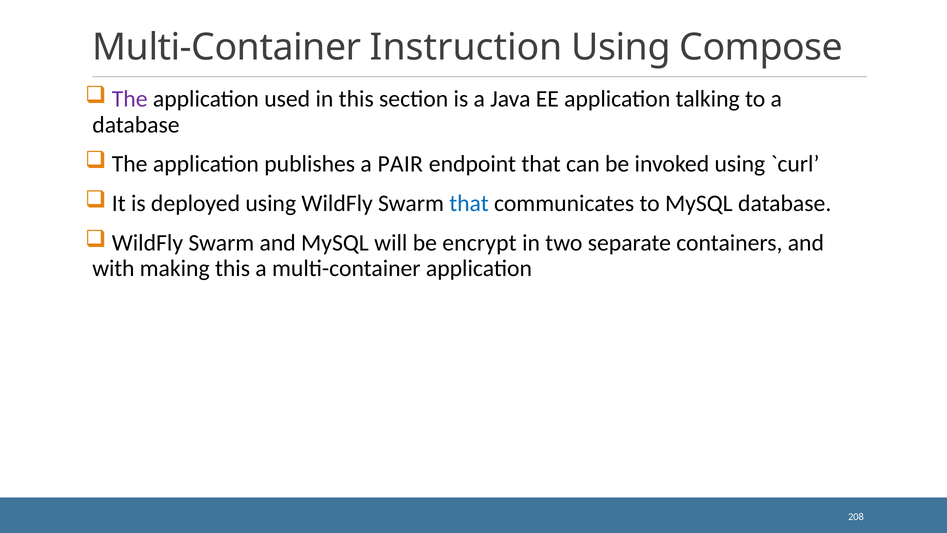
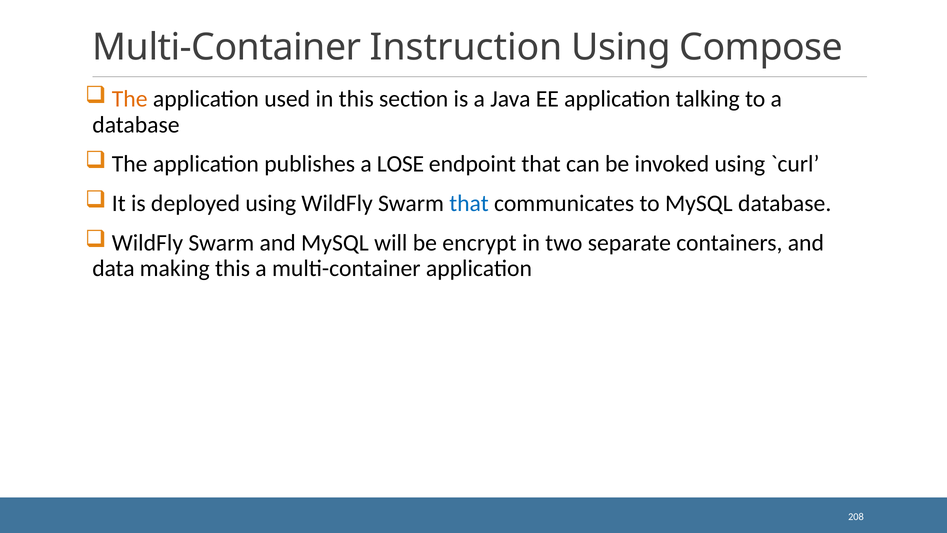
The colour: purple -> orange (130, 99)
PAIR: PAIR -> LOSE (400, 164)
with: with -> data (113, 268)
